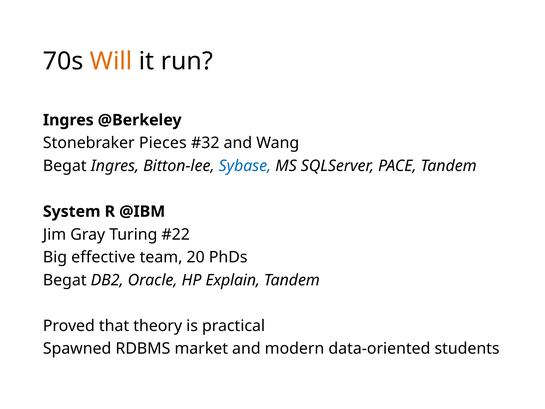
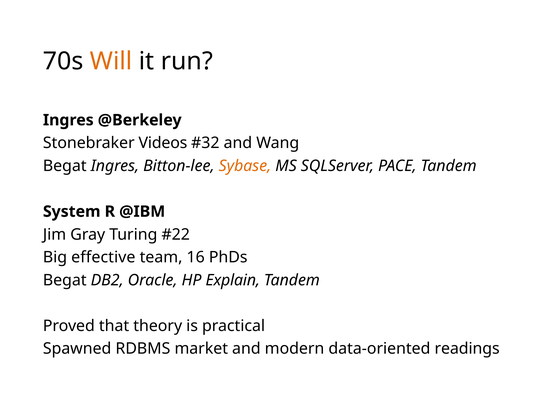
Pieces: Pieces -> Videos (163, 143)
Sybase colour: blue -> orange (245, 166)
20: 20 -> 16 (196, 257)
students: students -> readings (467, 349)
